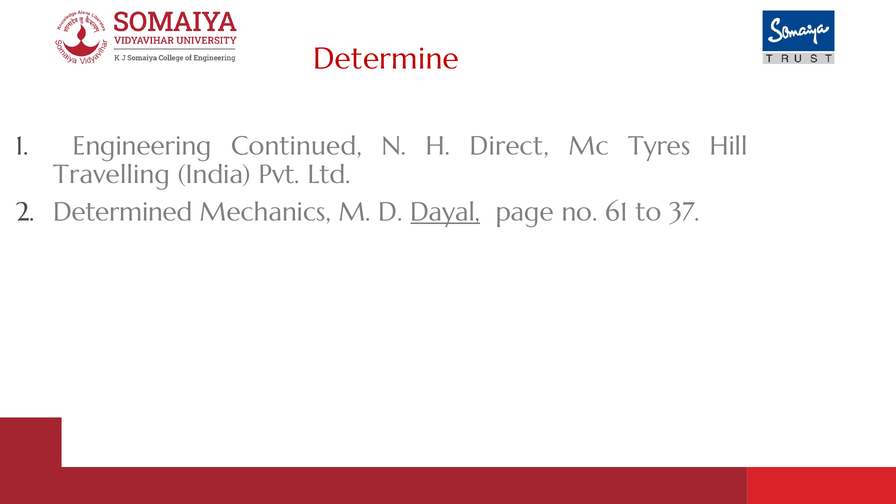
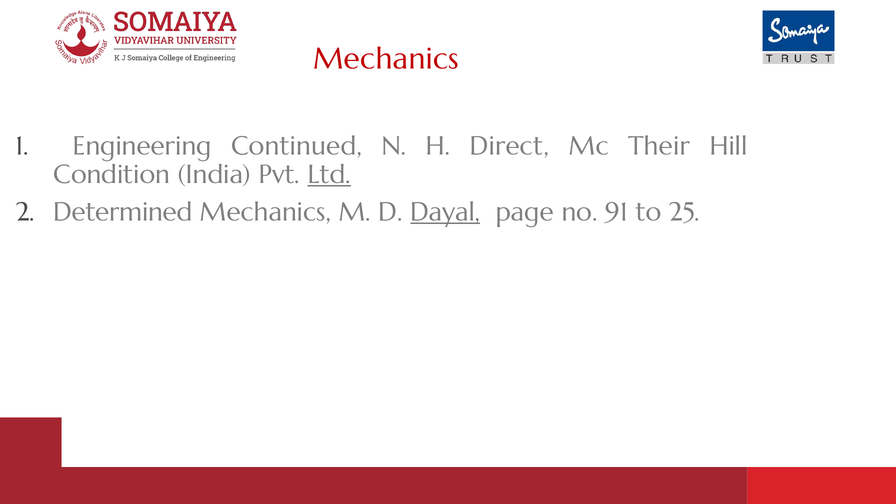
Determine: Determine -> Mechanics (386, 59)
Tyres: Tyres -> Their (659, 146)
Travelling: Travelling -> Condition (112, 174)
Ltd underline: none -> present (329, 174)
61: 61 -> 91 (617, 212)
37: 37 -> 25 (684, 212)
